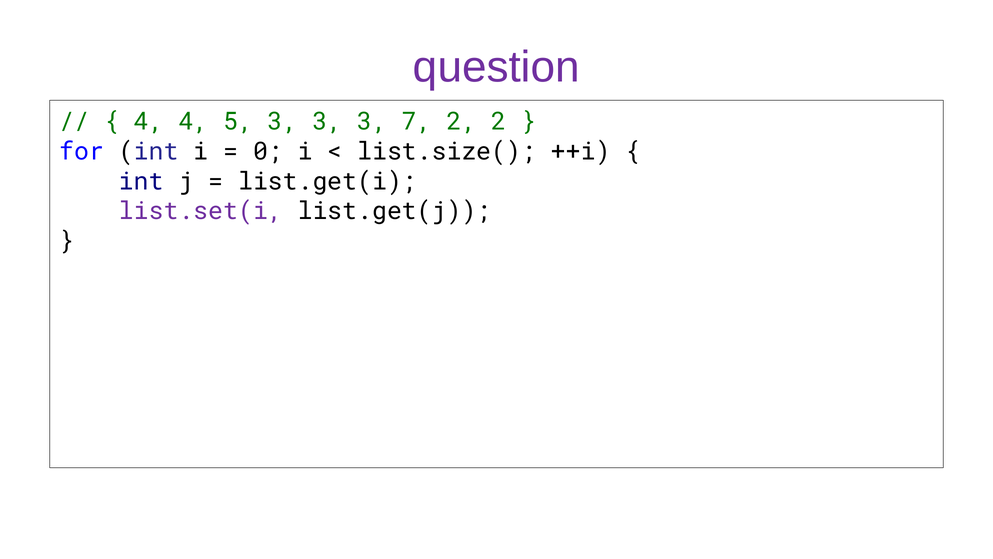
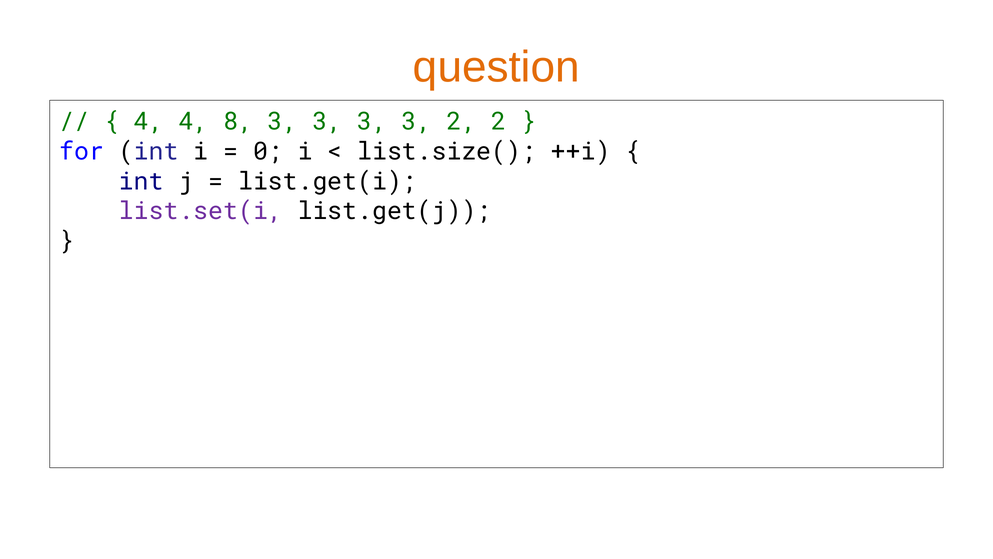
question colour: purple -> orange (496, 67)
5: 5 -> 8 (238, 122)
3 3 3 7: 7 -> 3 (417, 122)
